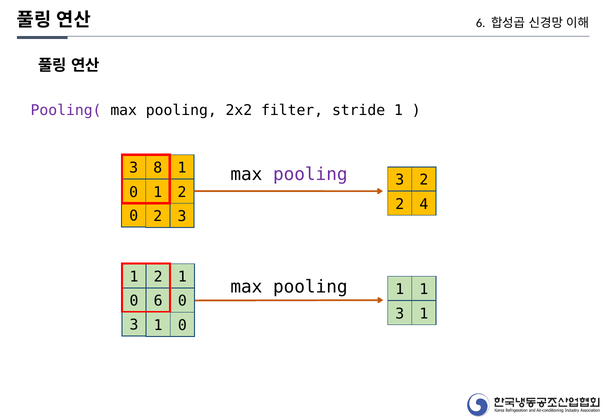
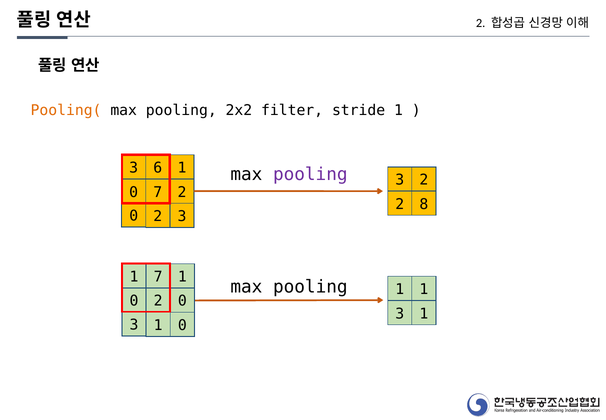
6: 6 -> 2 (481, 23)
Pooling( colour: purple -> orange (66, 110)
8: 8 -> 6 (158, 168)
1: 1 -> 7 (158, 192)
4: 4 -> 8 (424, 204)
2: 2 -> 7 (158, 277)
0 6: 6 -> 2 (158, 301)
